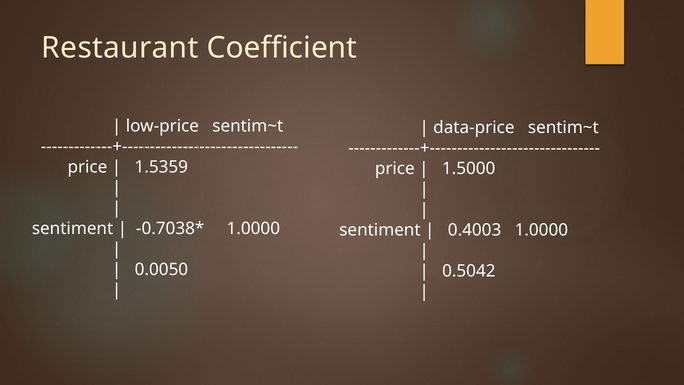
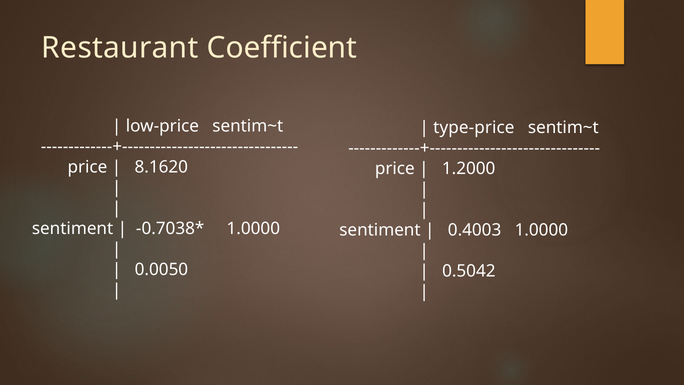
data-price: data-price -> type-price (474, 127)
1.5359: 1.5359 -> 8.1620 (161, 167)
1.5000: 1.5000 -> 1.2000 (469, 168)
